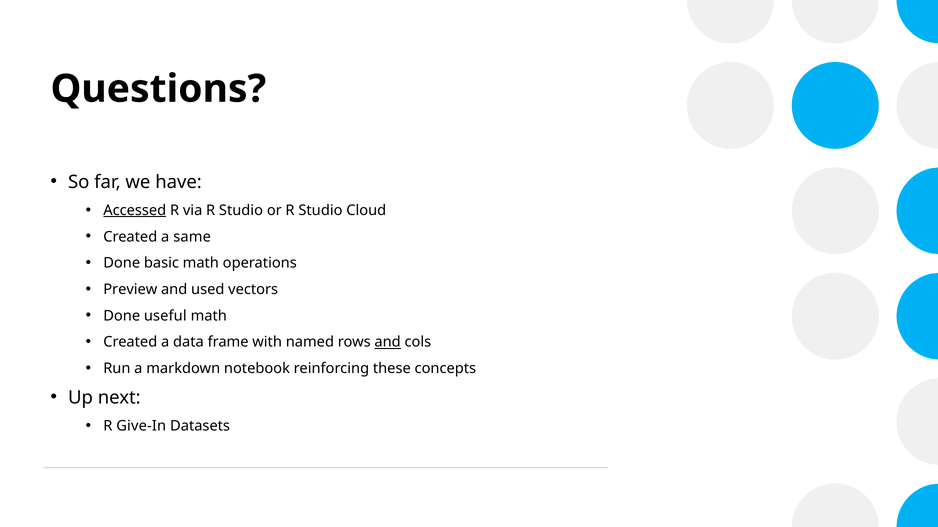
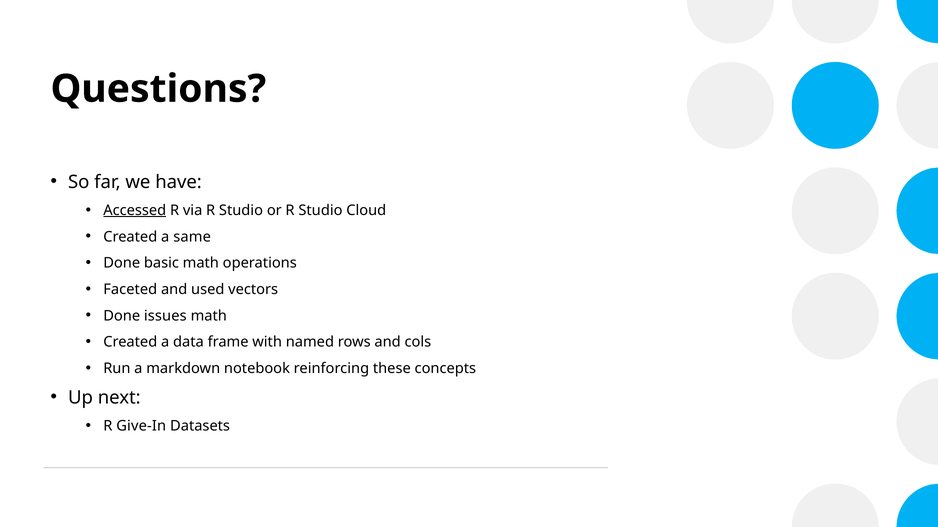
Preview: Preview -> Faceted (130, 290)
useful: useful -> issues (165, 316)
and underline: present -> none (388, 343)
